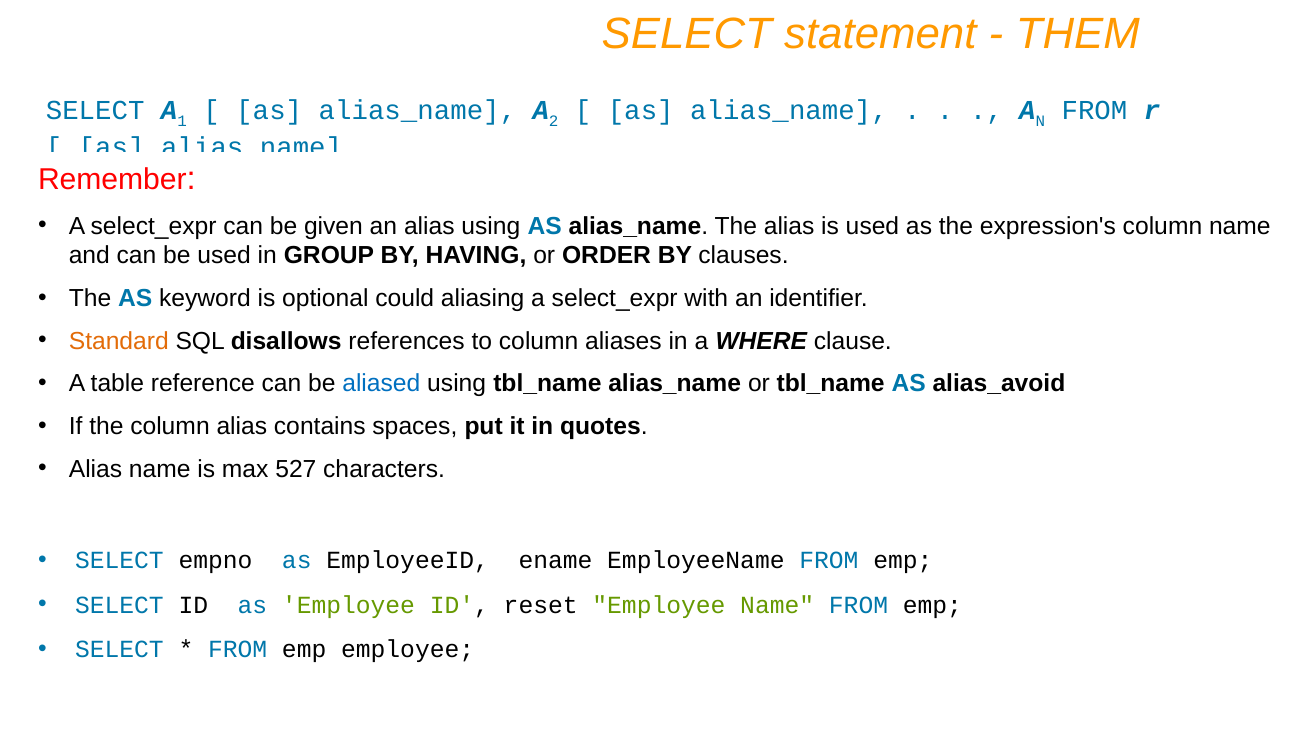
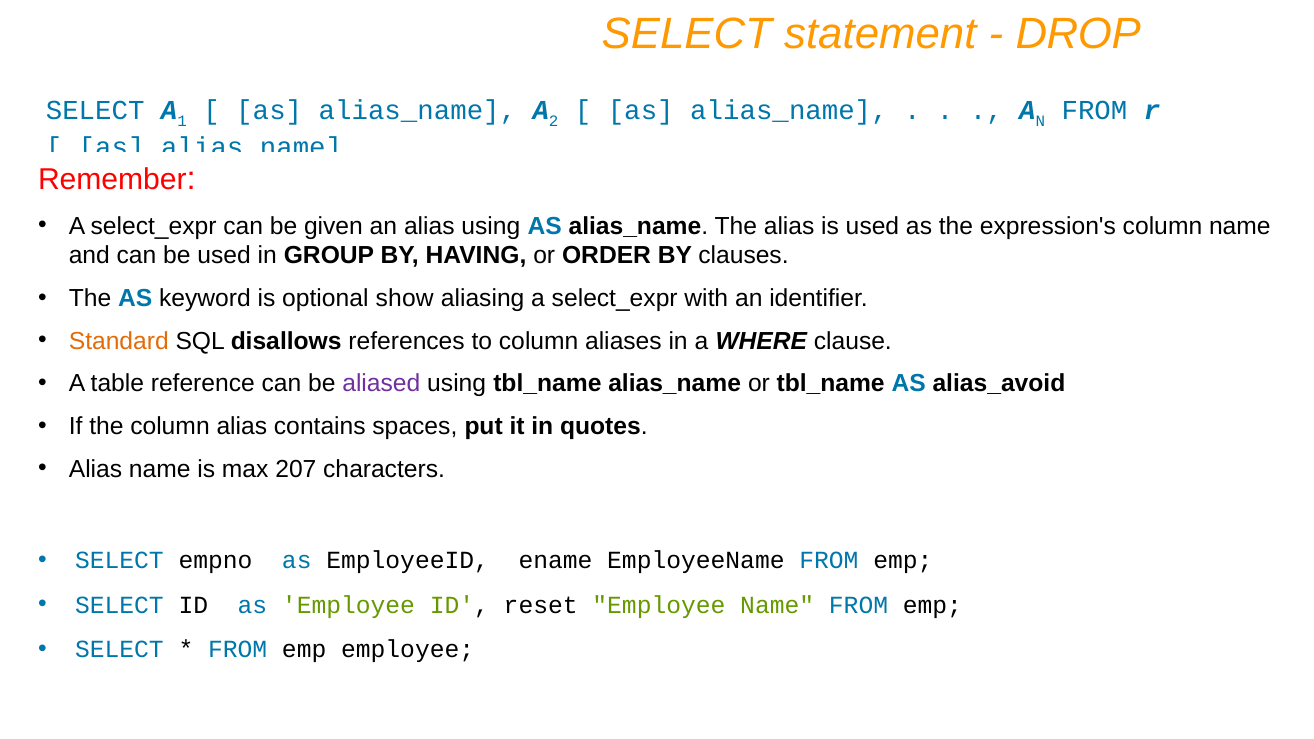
THEM: THEM -> DROP (1078, 34)
could: could -> show (405, 298)
aliased colour: blue -> purple (381, 384)
527: 527 -> 207 (296, 469)
